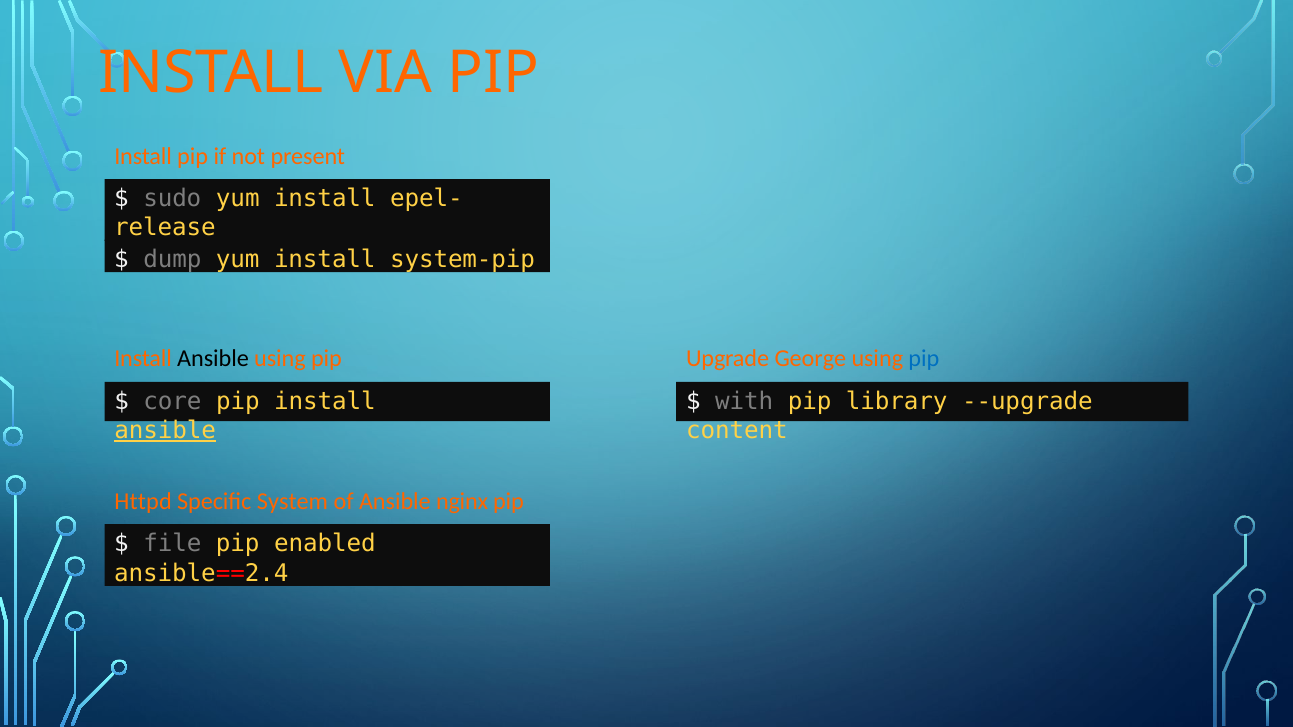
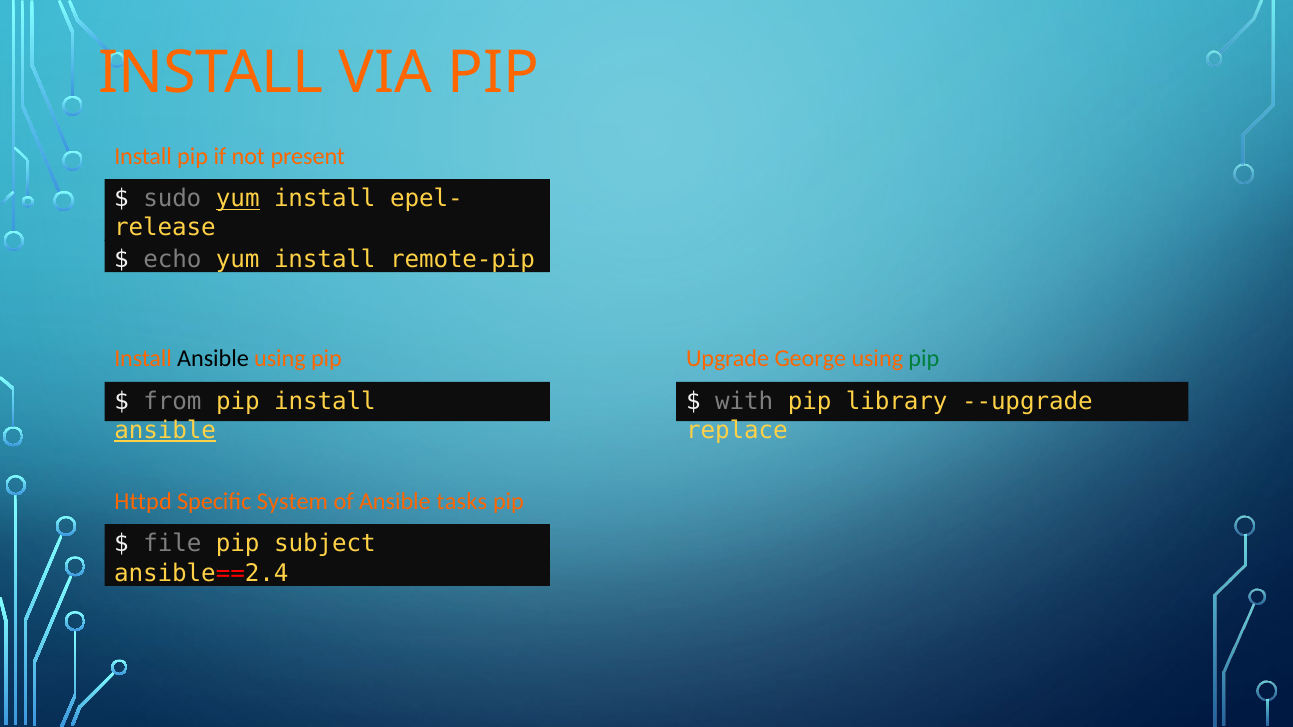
yum underline: none -> present (238, 199)
dump: dump -> echo (172, 259)
system-pip: system-pip -> remote-pip (463, 259)
pip colour: blue -> green (924, 359)
core: core -> from (172, 402)
content: content -> replace (737, 431)
nginx: nginx -> tasks (462, 501)
enabled: enabled -> subject (325, 544)
